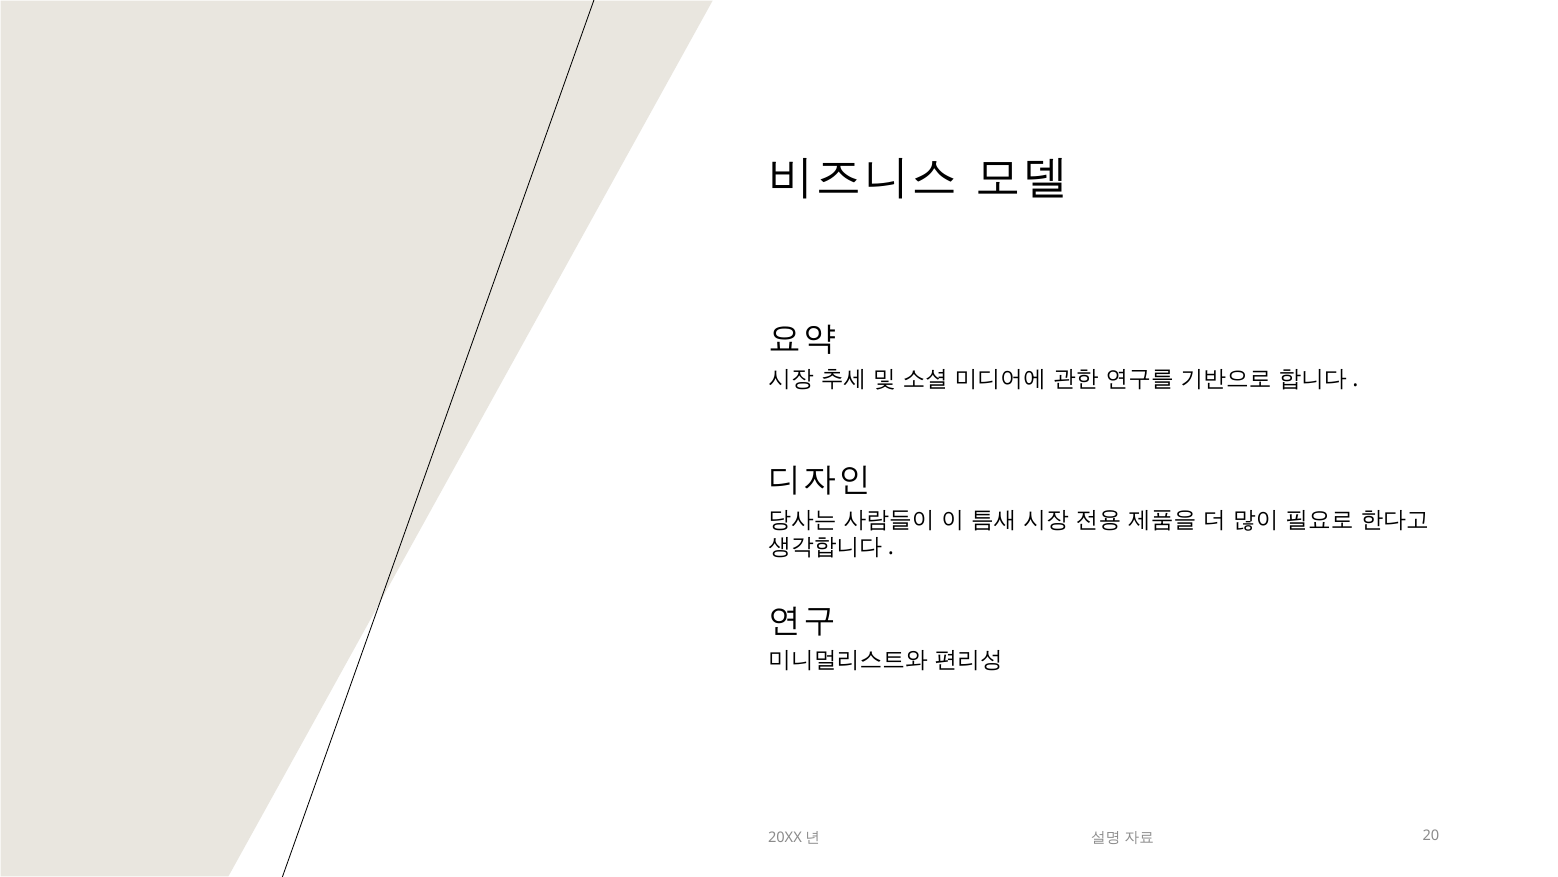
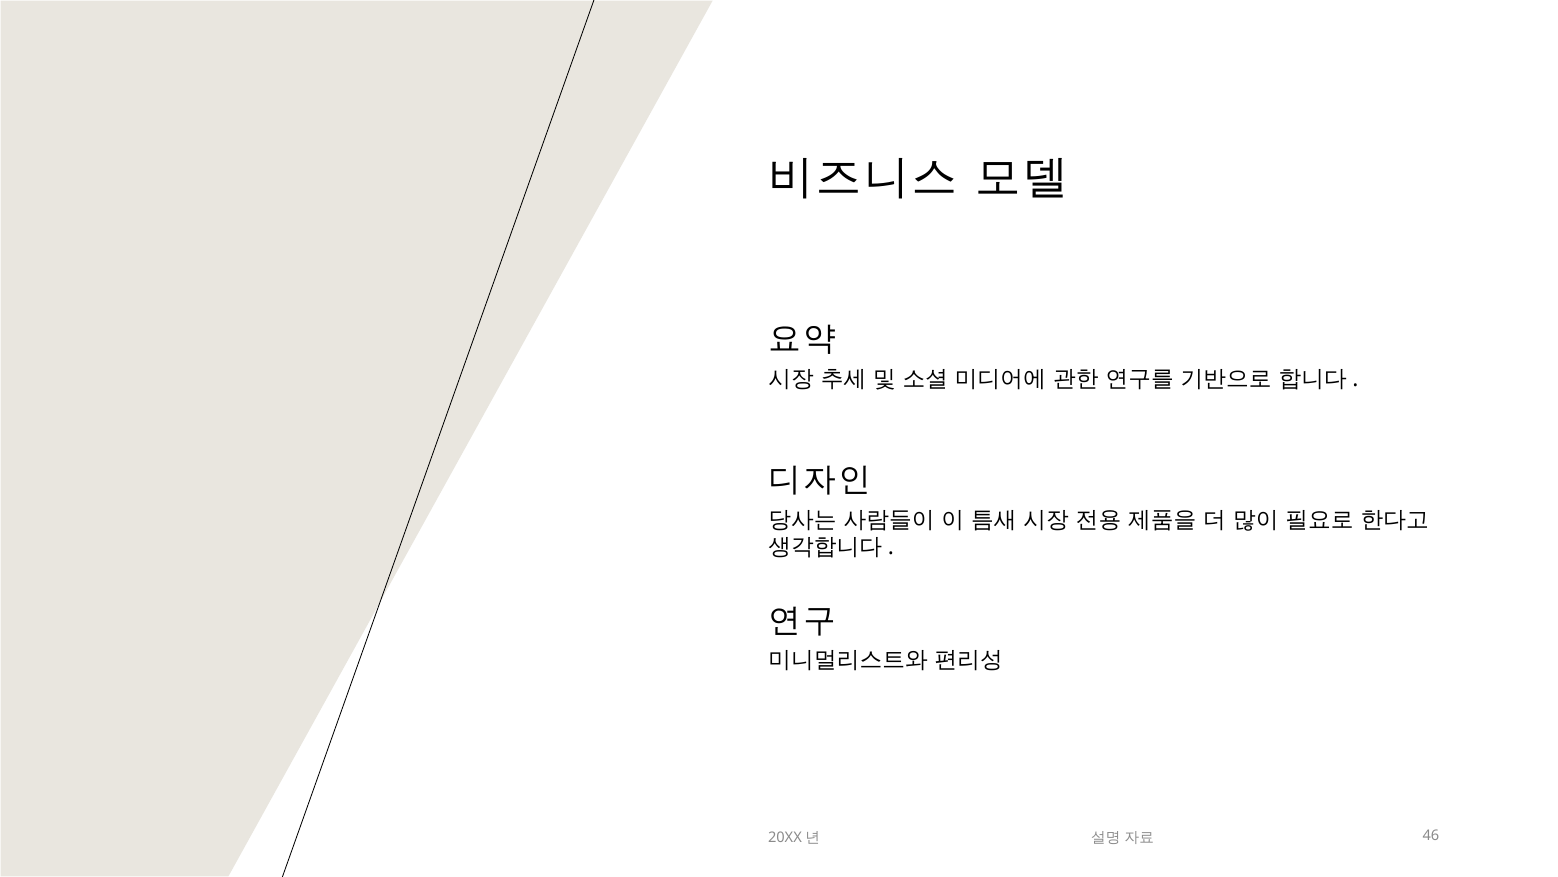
20: 20 -> 46 (1431, 835)
